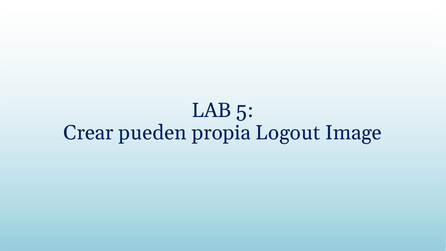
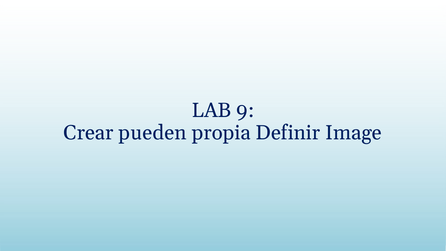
5: 5 -> 9 (245, 110)
Logout: Logout -> Definir (288, 133)
